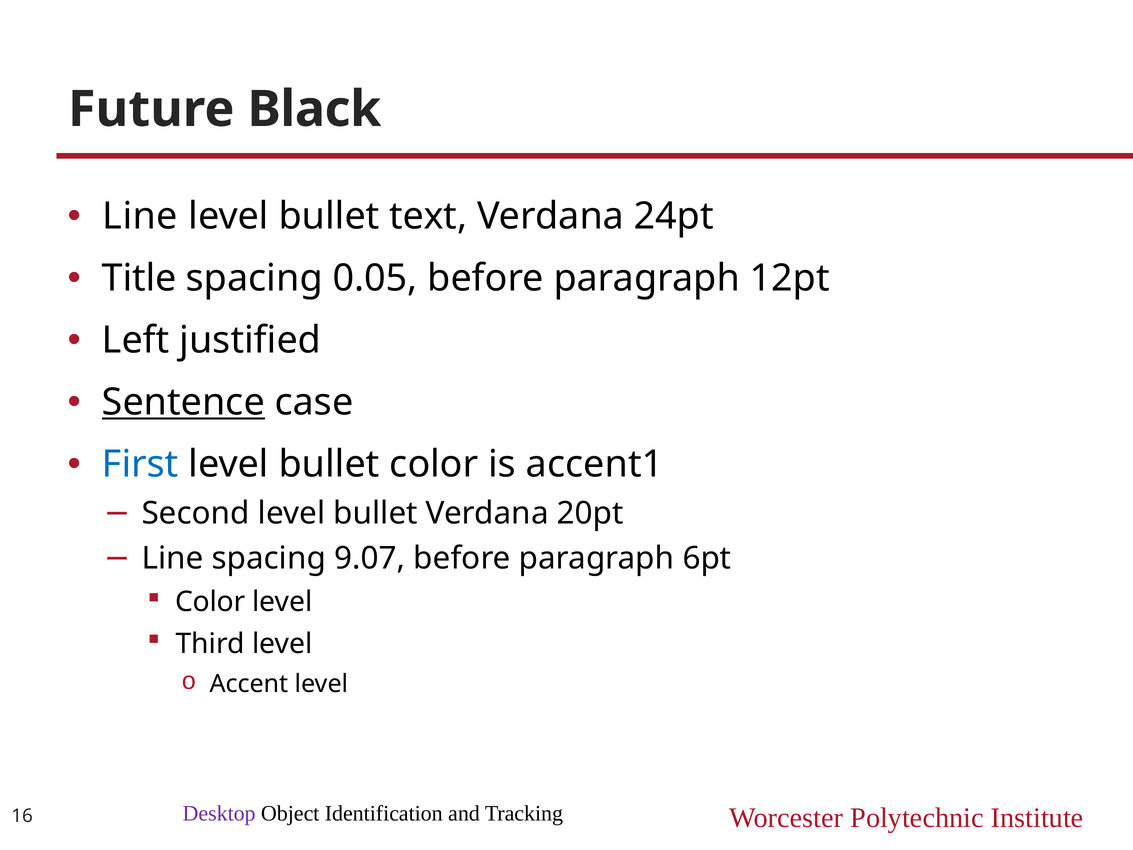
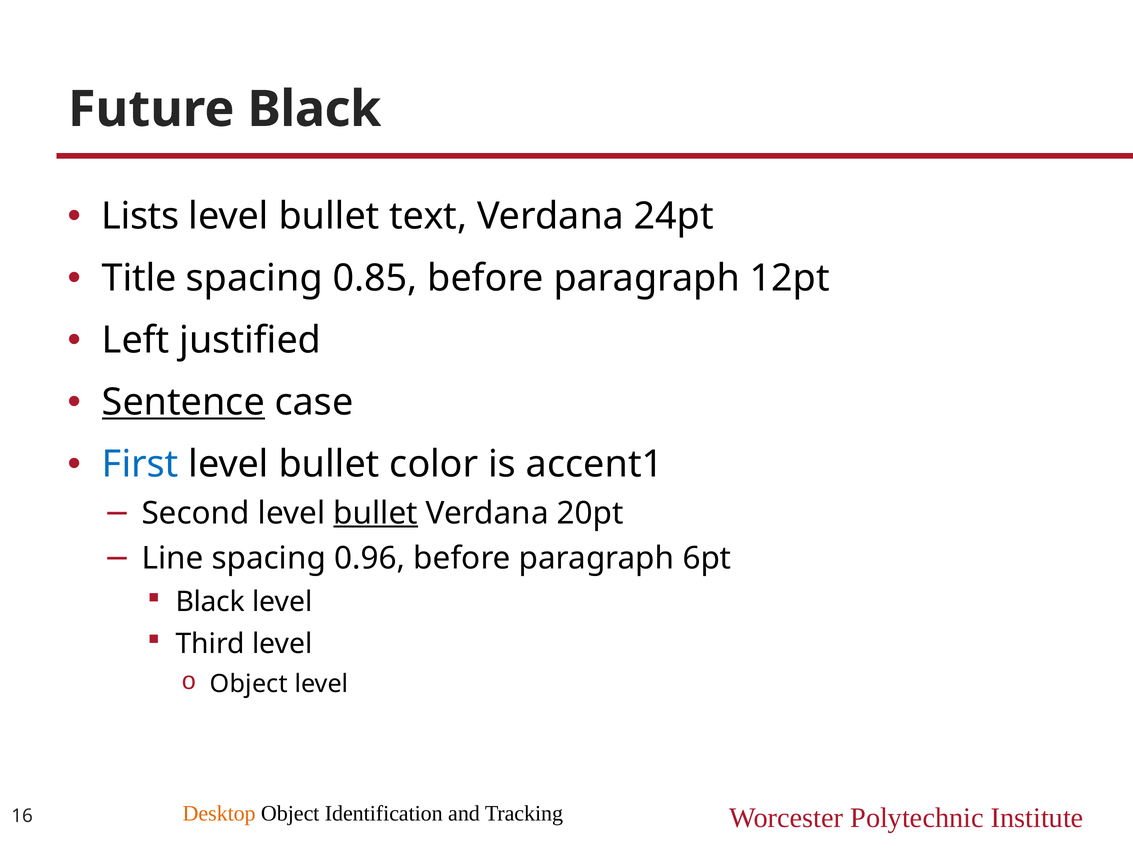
Line: Line -> Lists (140, 216)
0.05: 0.05 -> 0.85 (375, 278)
bullet underline: none -> present (376, 513)
9.07: 9.07 -> 0.96 (370, 558)
Color: Color -> Black (210, 602)
Accent: Accent -> Object (249, 684)
Desktop colour: purple -> orange (219, 813)
